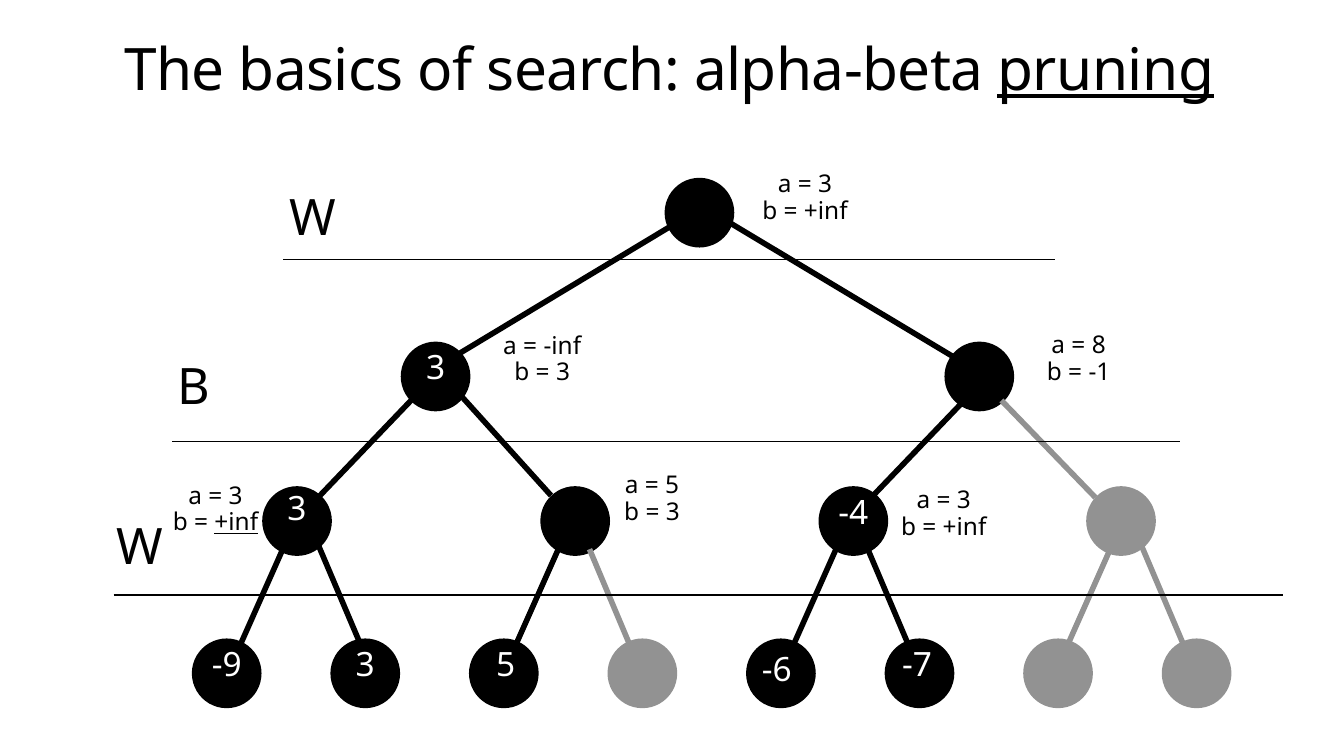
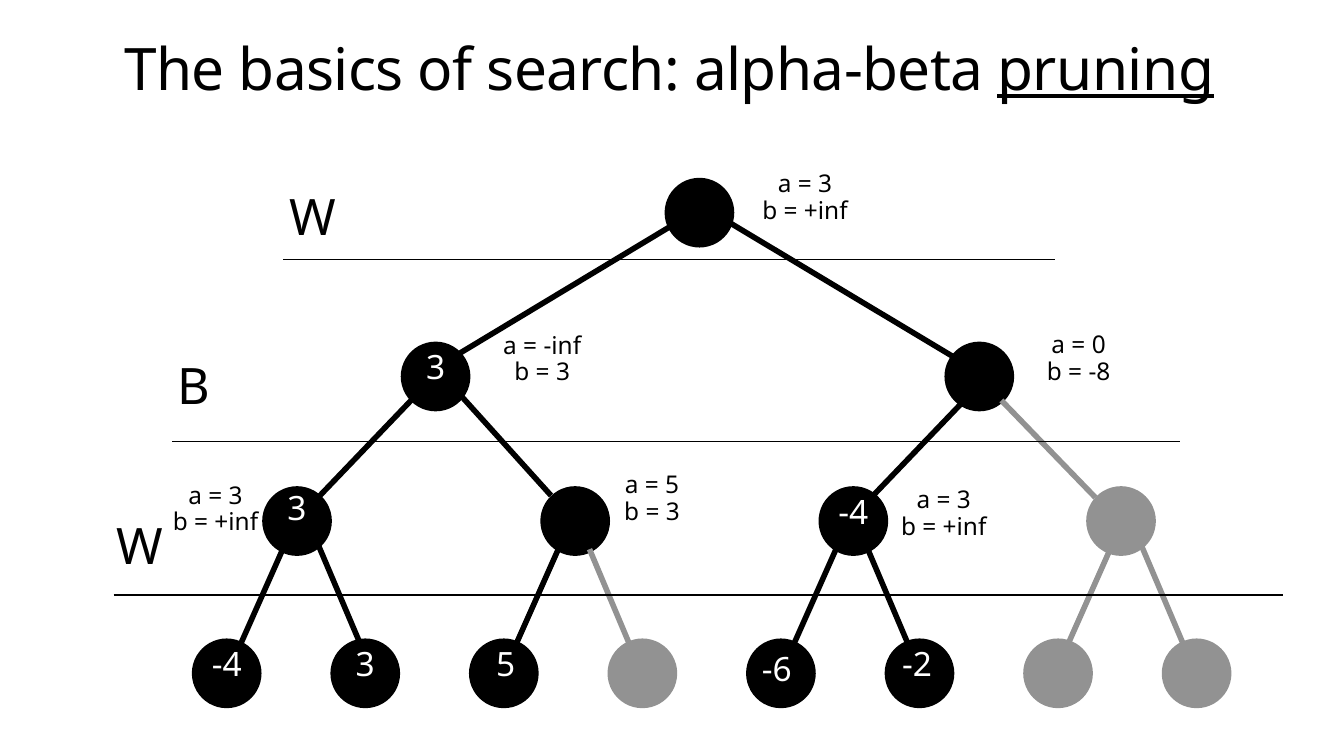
8: 8 -> 0 (1099, 346)
-1: -1 -> -8 (1099, 372)
+inf underline: present -> none (236, 523)
-9: -9 -> -4 (227, 666)
-7: -7 -> -2 (917, 666)
